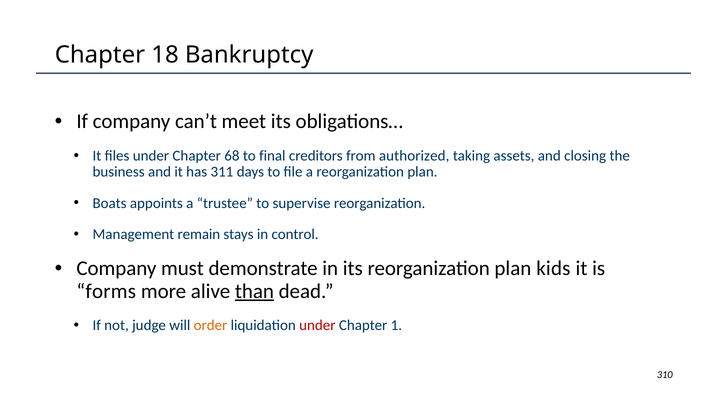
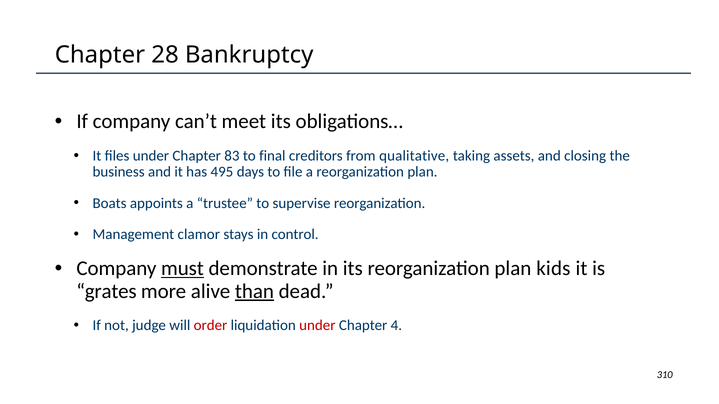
18: 18 -> 28 (165, 55)
68: 68 -> 83 (232, 156)
authorized: authorized -> qualitative (414, 156)
311: 311 -> 495 (222, 172)
remain: remain -> clamor (199, 234)
must underline: none -> present (182, 269)
forms: forms -> grates (106, 291)
order colour: orange -> red (211, 326)
1: 1 -> 4 (396, 326)
